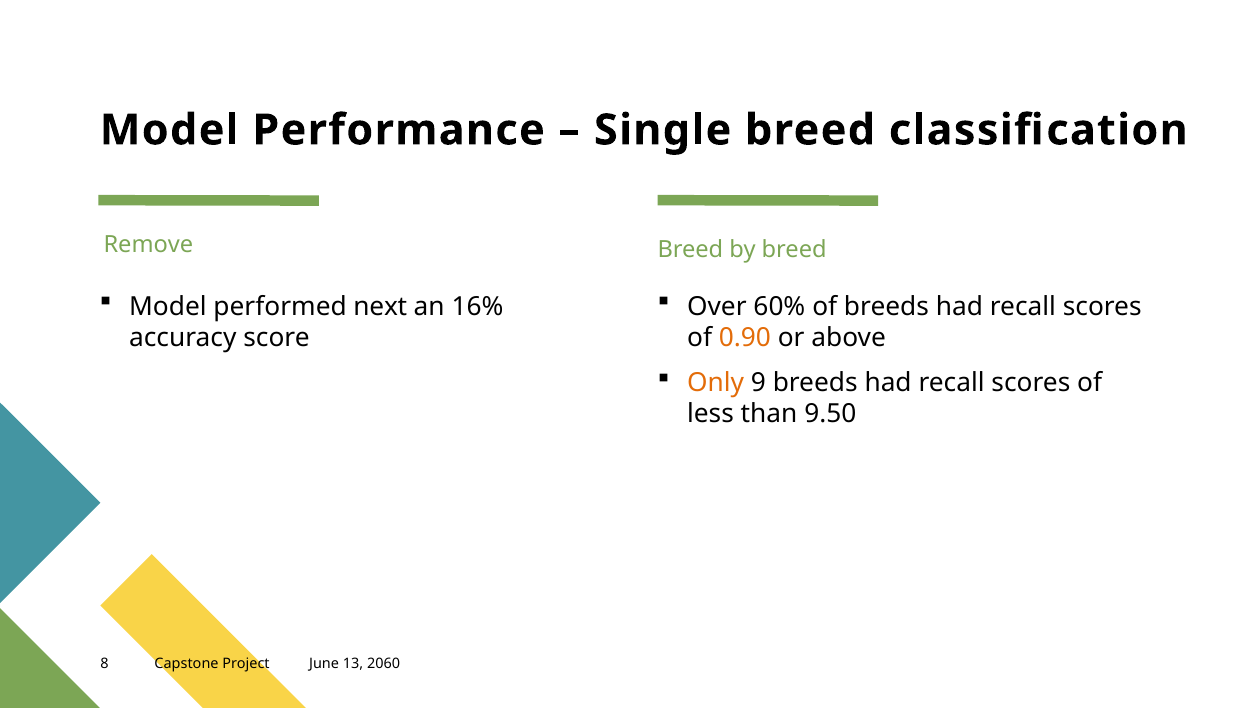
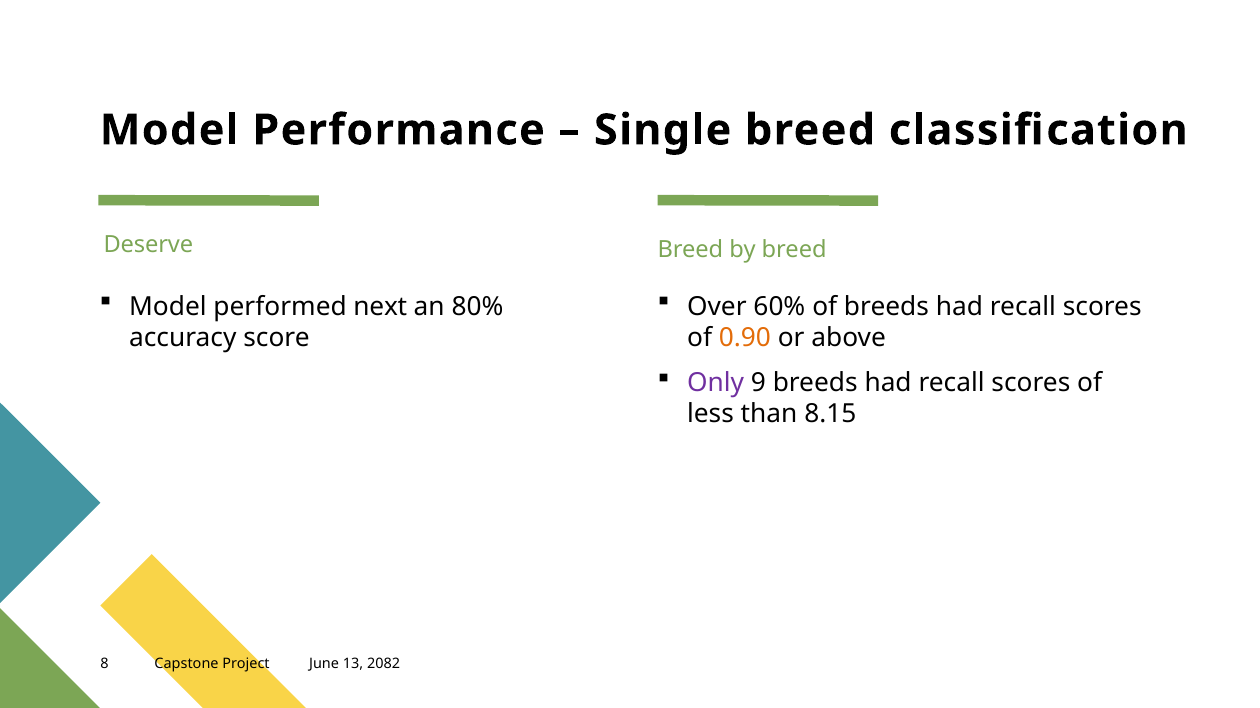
Remove: Remove -> Deserve (148, 245)
16%: 16% -> 80% (477, 307)
Only colour: orange -> purple (716, 383)
9.50: 9.50 -> 8.15 (830, 415)
2060: 2060 -> 2082 (384, 664)
